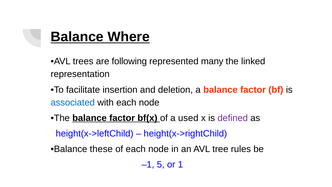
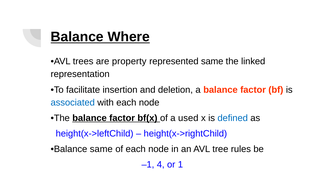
following: following -> property (129, 61)
represented many: many -> same (212, 61)
defined colour: purple -> blue (233, 118)
Balance these: these -> same (101, 149)
5: 5 -> 4 (161, 164)
